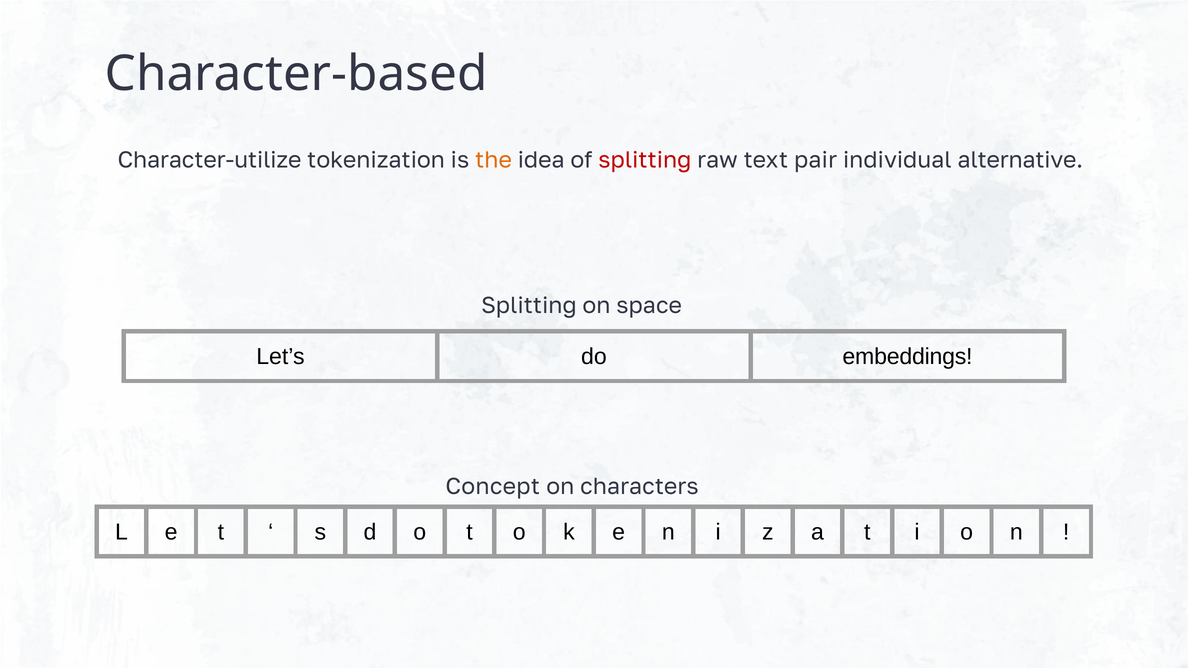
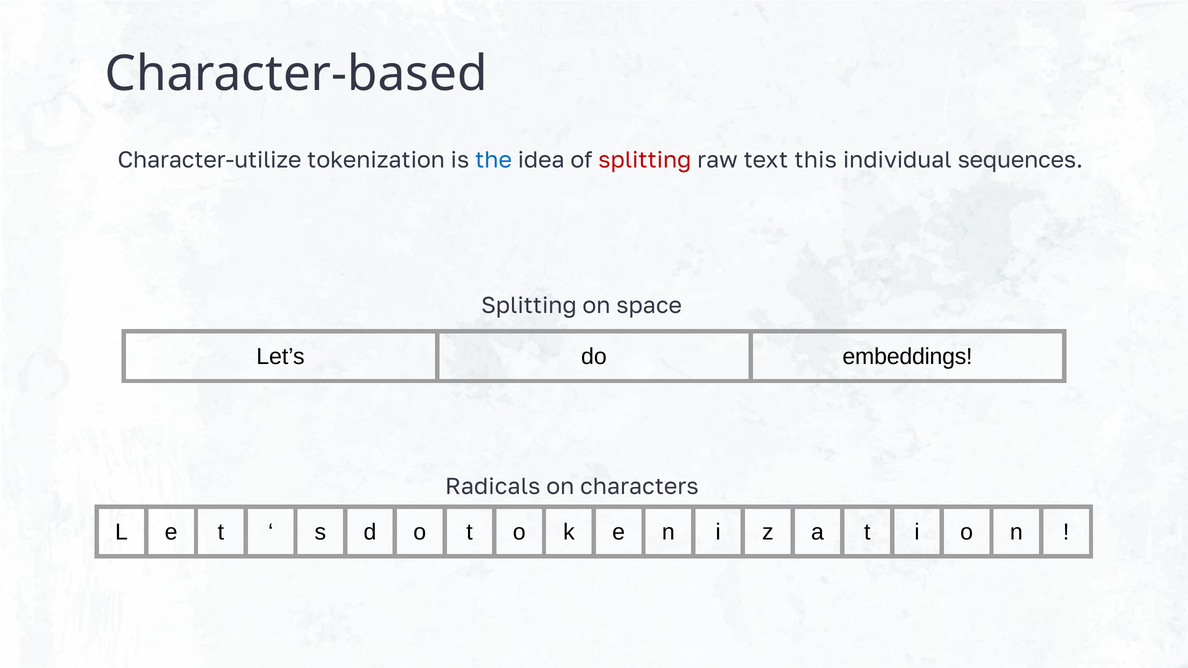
the colour: orange -> blue (494, 160)
pair: pair -> this (816, 160)
alternative: alternative -> sequences (1020, 160)
Concept: Concept -> Radicals (493, 487)
